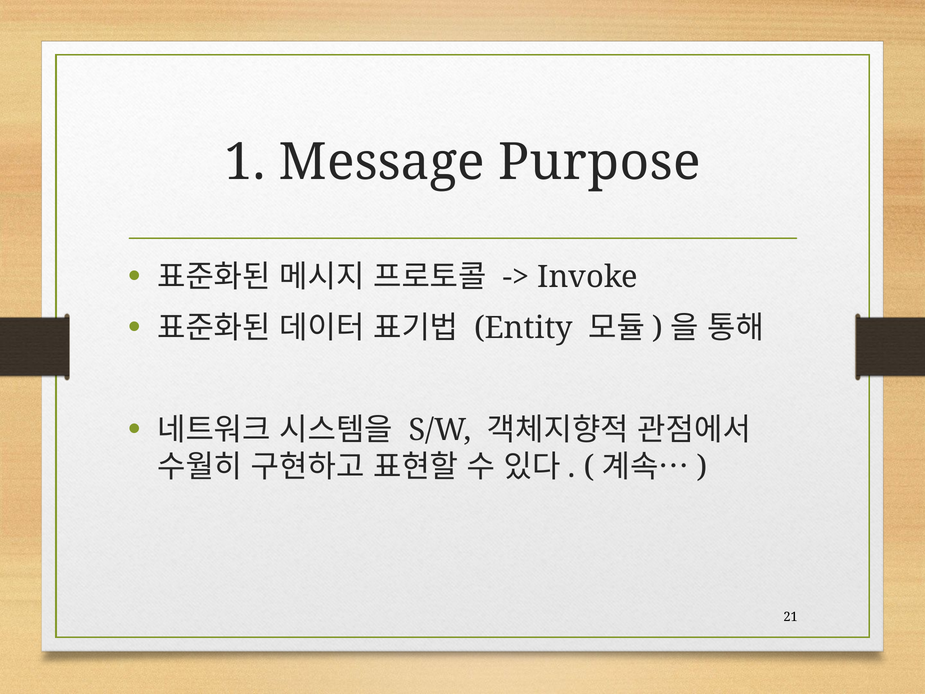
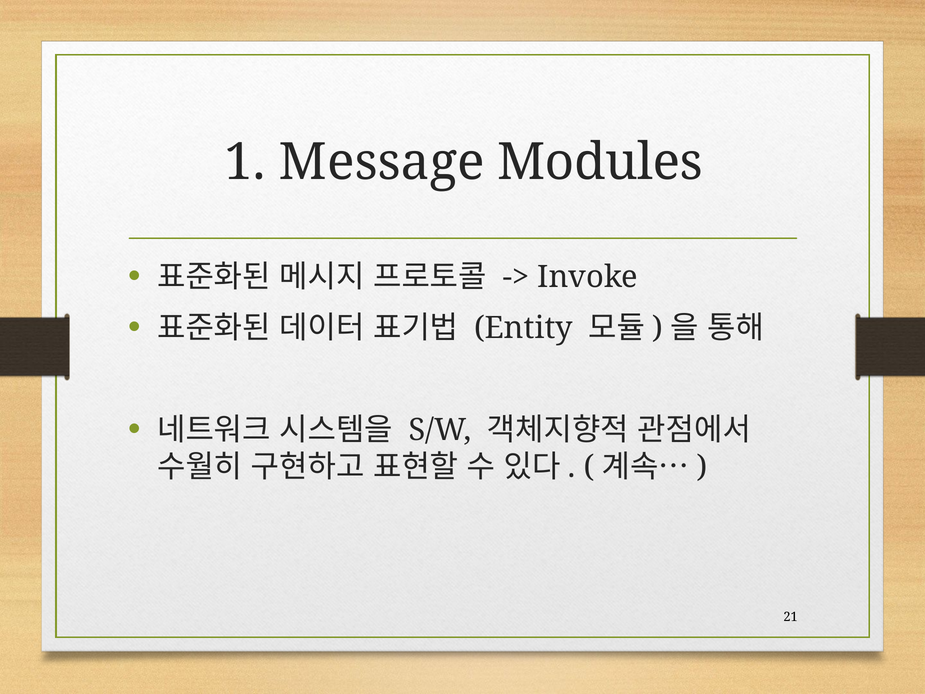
Purpose: Purpose -> Modules (600, 162)
